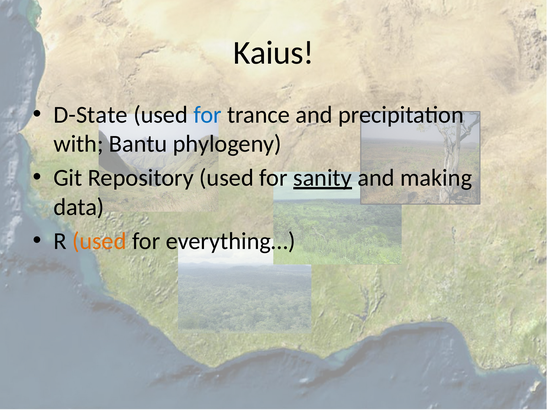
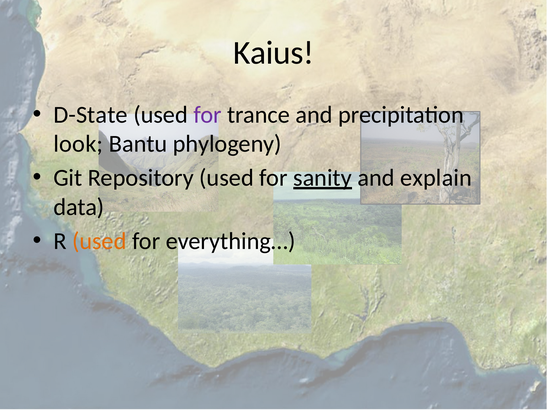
for colour: blue -> purple (208, 115)
with: with -> look (78, 144)
making: making -> explain (436, 178)
